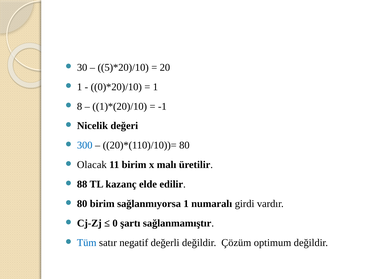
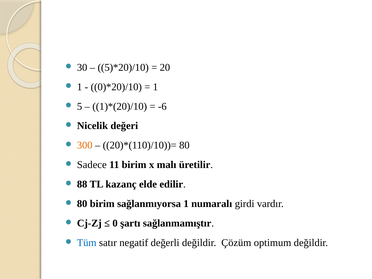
8: 8 -> 5 (80, 106)
-1: -1 -> -6 (162, 106)
300 colour: blue -> orange (85, 145)
Olacak: Olacak -> Sadece (92, 165)
